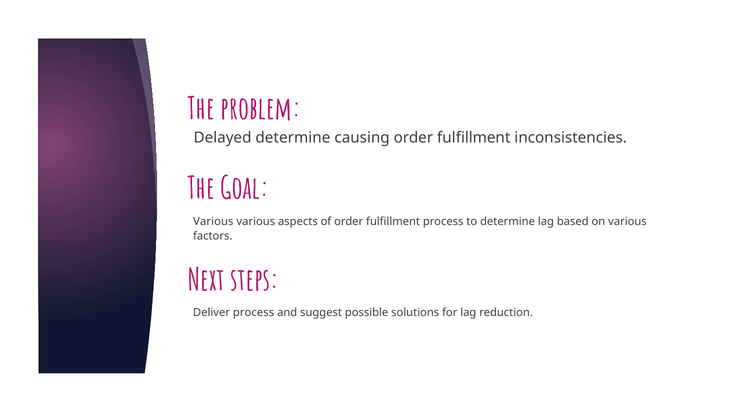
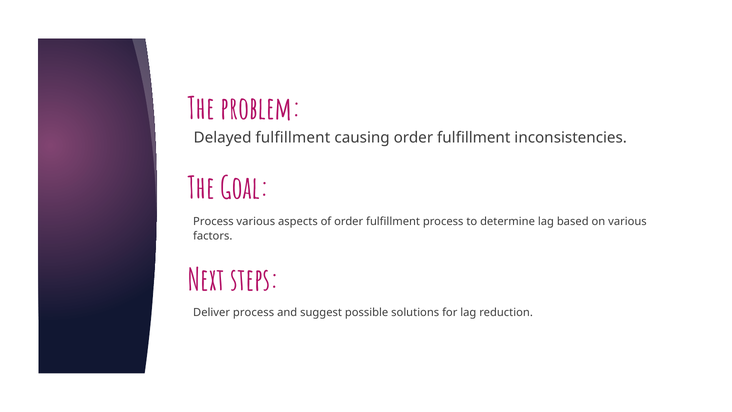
Delayed determine: determine -> fulfillment (293, 137)
Various: Various -> Process (213, 222)
